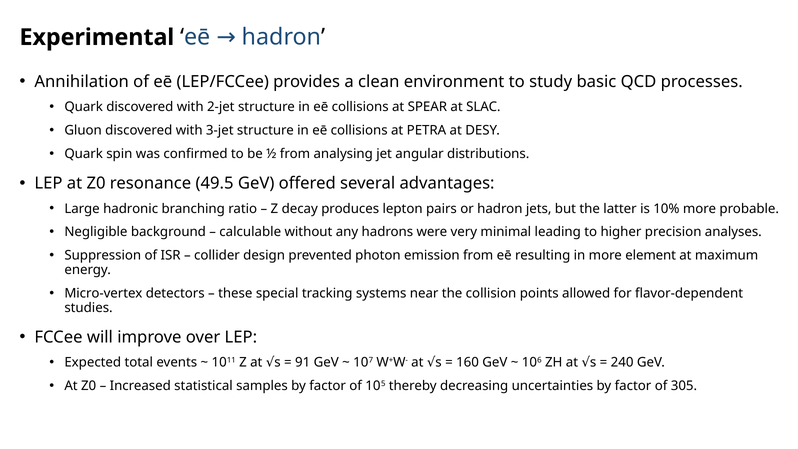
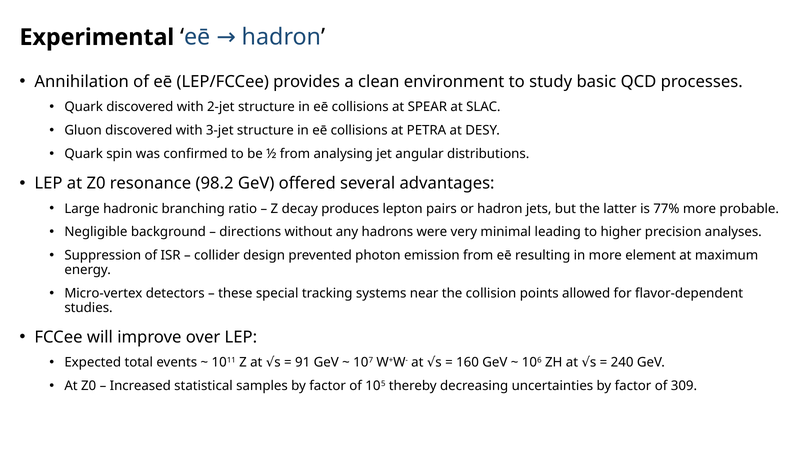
49.5: 49.5 -> 98.2 (215, 183)
10%: 10% -> 77% (666, 209)
calculable: calculable -> directions (250, 232)
305: 305 -> 309 (684, 386)
